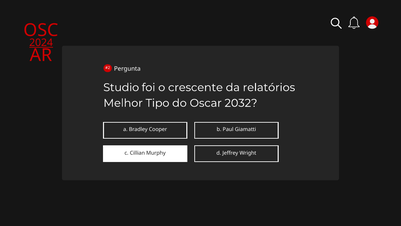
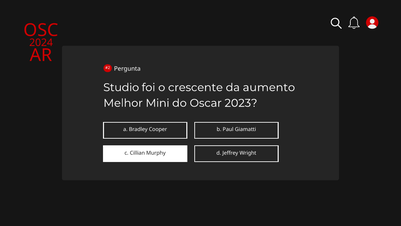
2024 underline: present -> none (41, 43)
relatórios: relatórios -> aumento (269, 87)
Tipo: Tipo -> Mini (158, 103)
2032: 2032 -> 2023 (241, 103)
